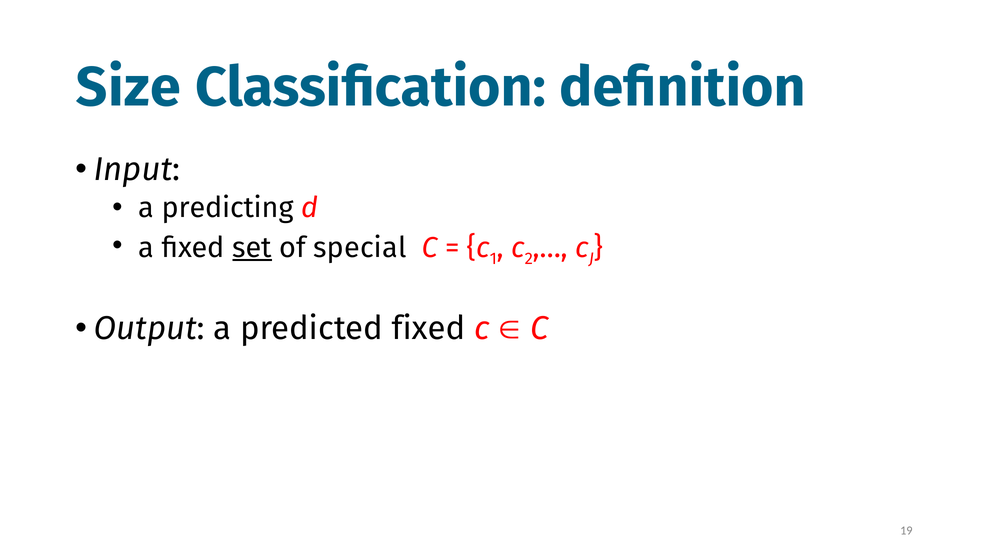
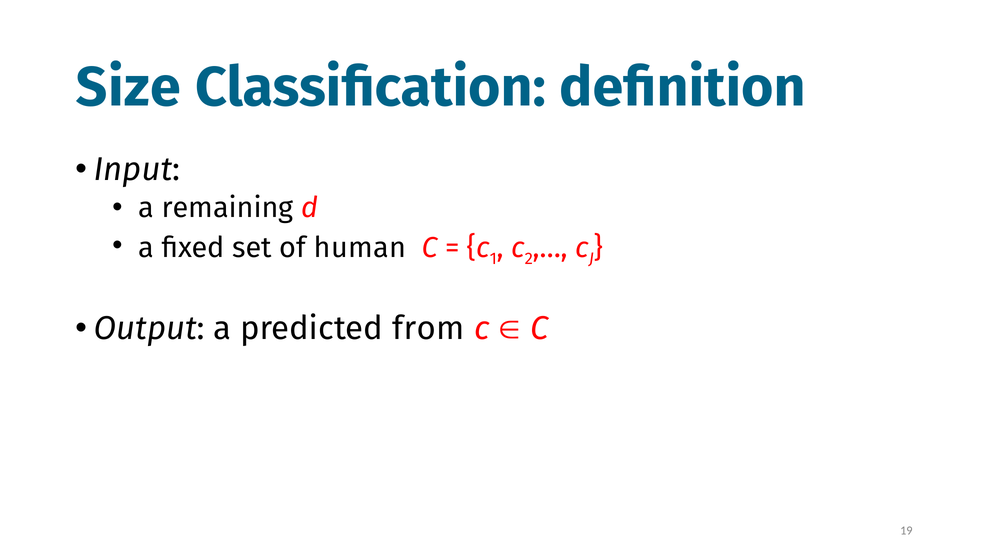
predicting: predicting -> remaining (228, 208)
set underline: present -> none (252, 247)
special: special -> human (360, 247)
predicted fixed: fixed -> from (428, 328)
